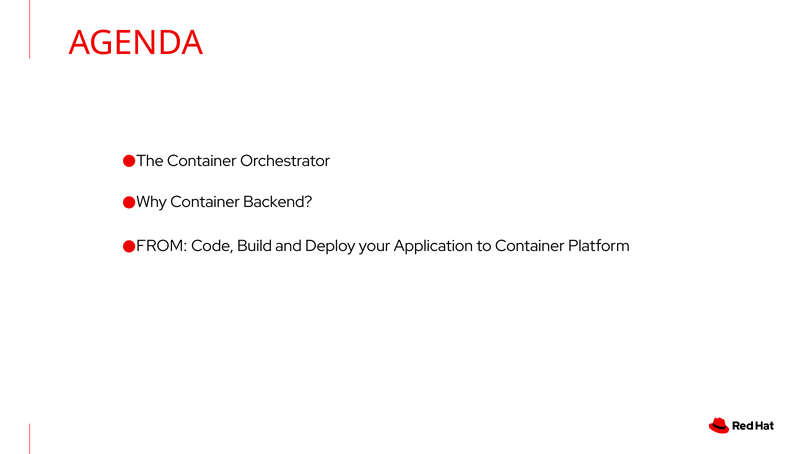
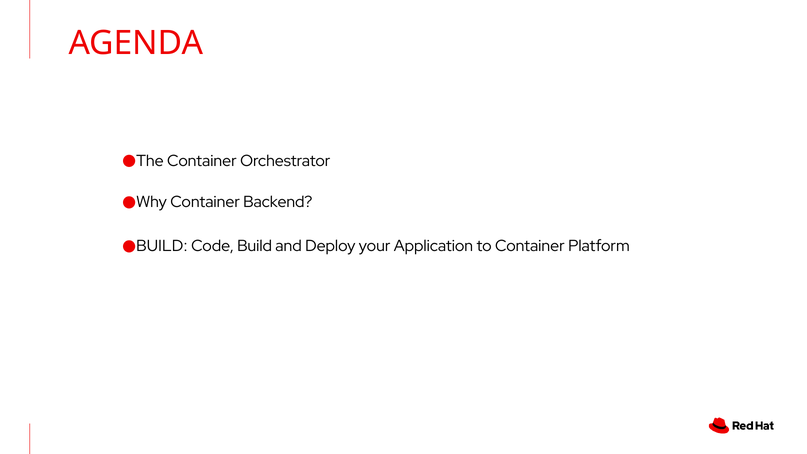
FROM: FROM -> BUILD (162, 246)
